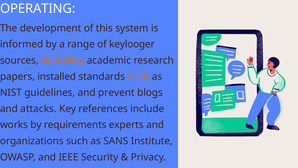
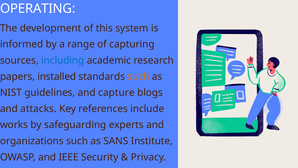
keylooger: keylooger -> capturing (132, 44)
including colour: orange -> blue (63, 60)
prevent: prevent -> capture (116, 92)
requirements: requirements -> safeguarding (75, 125)
